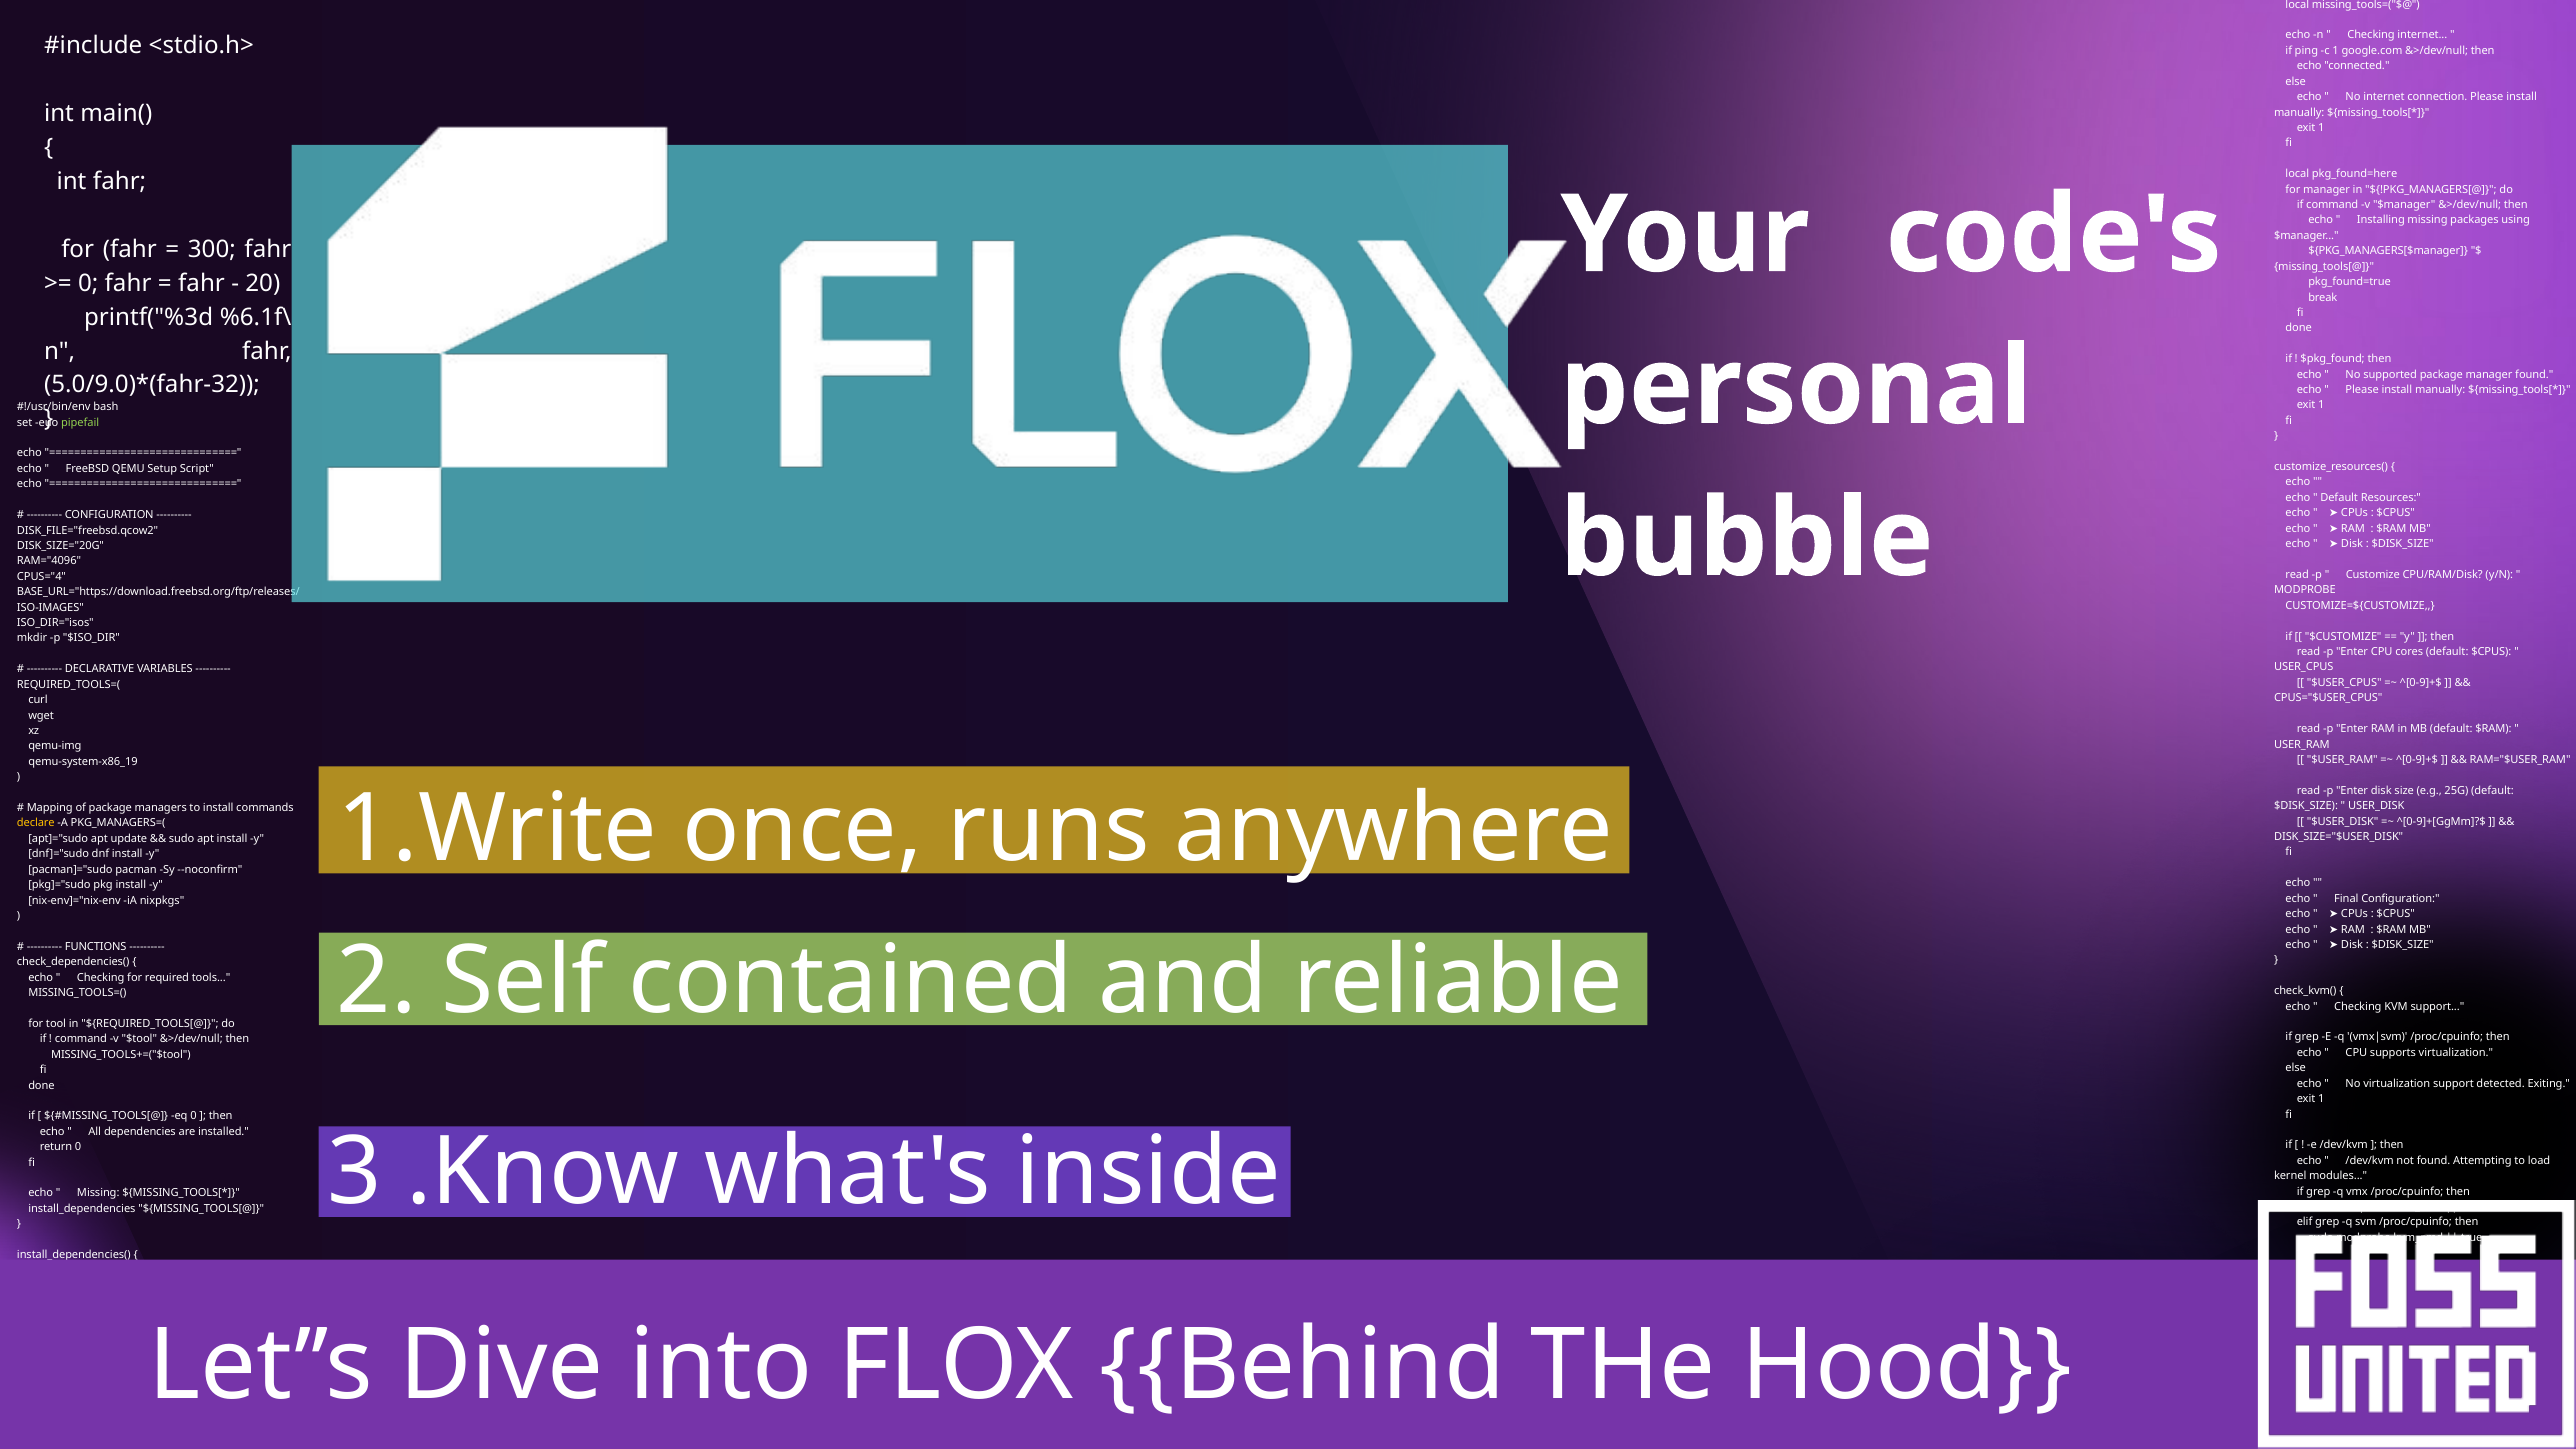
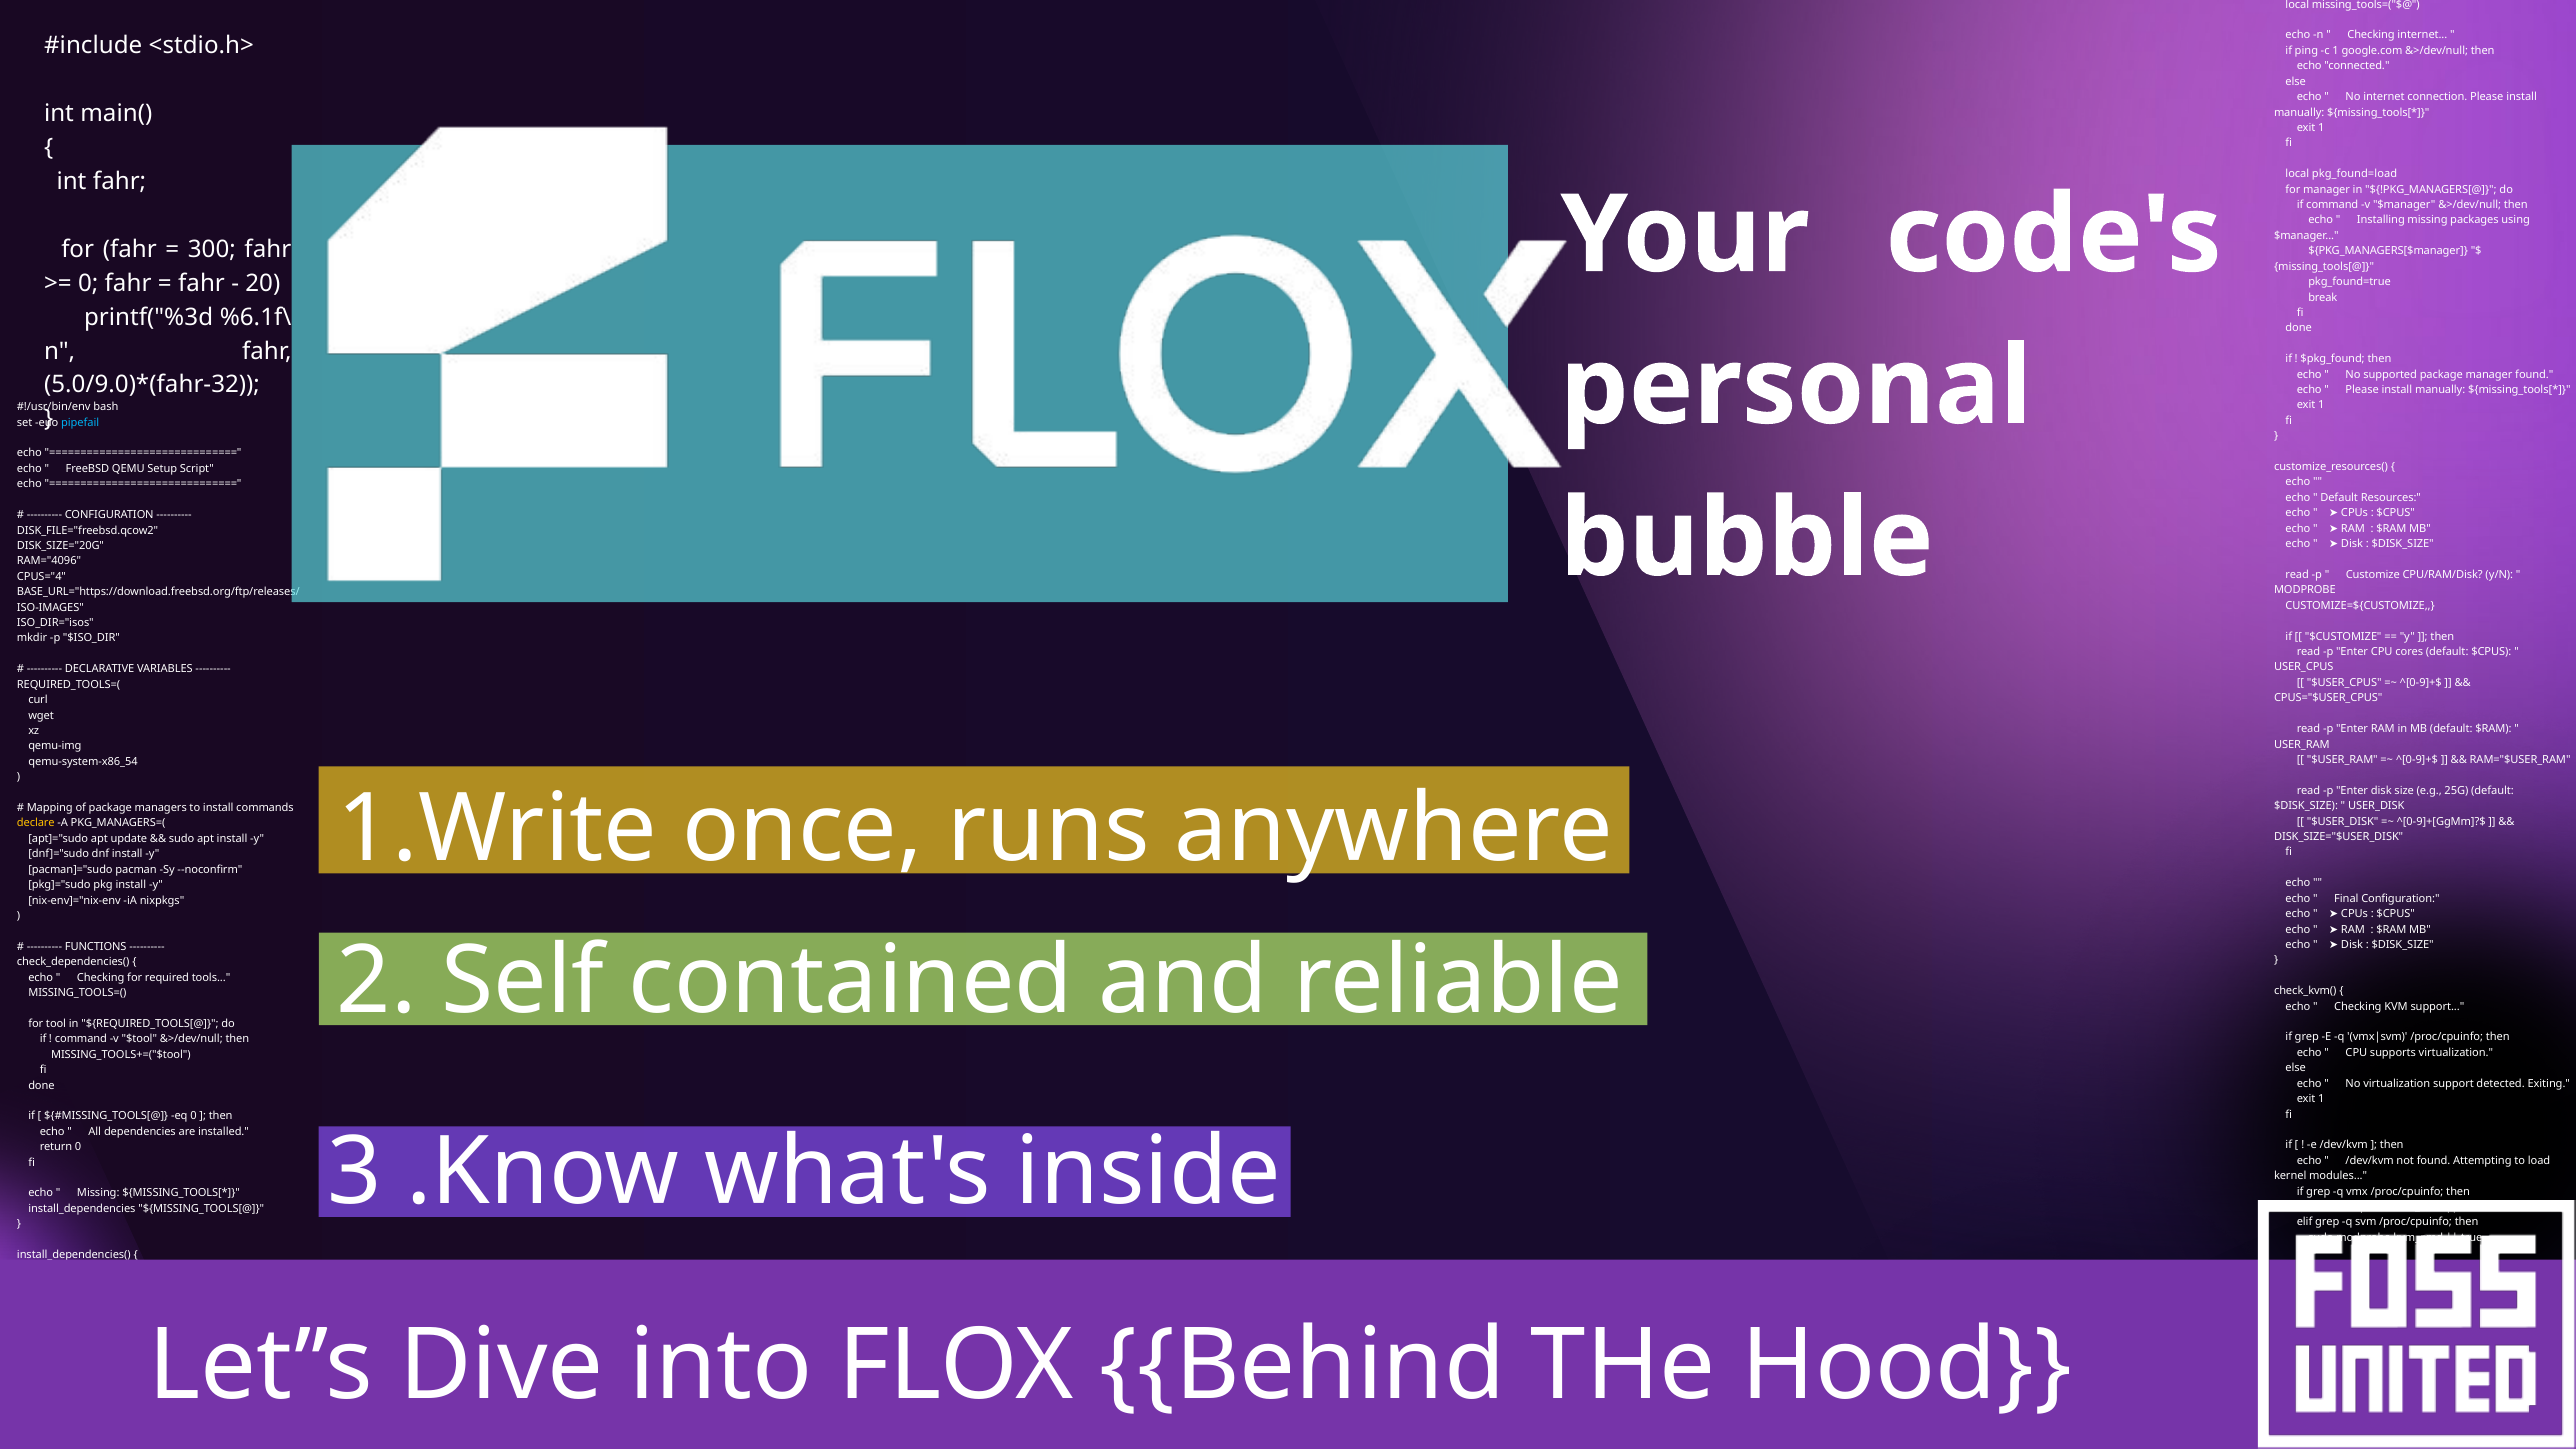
pkg_found=here: pkg_found=here -> pkg_found=load (2355, 174)
pipefail colour: light green -> light blue (80, 422)
qemu-system-x86_19: qemu-system-x86_19 -> qemu-system-x86_54 (83, 762)
